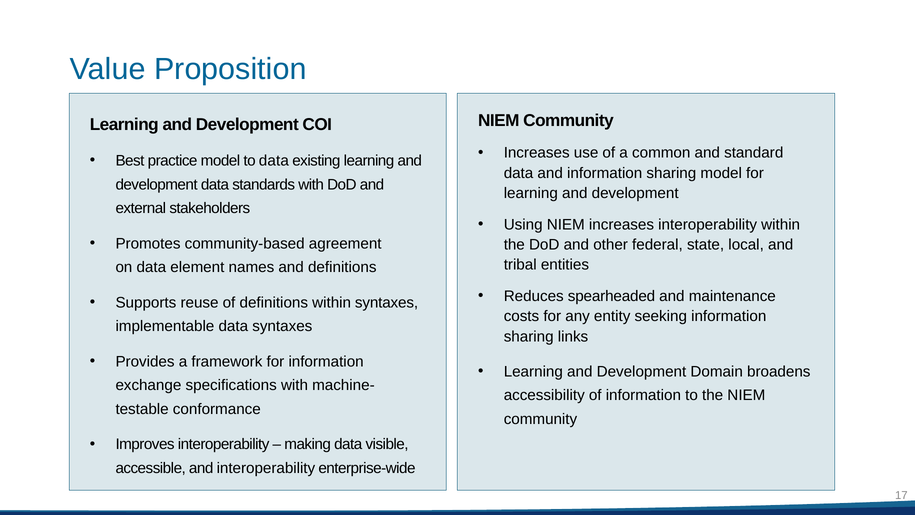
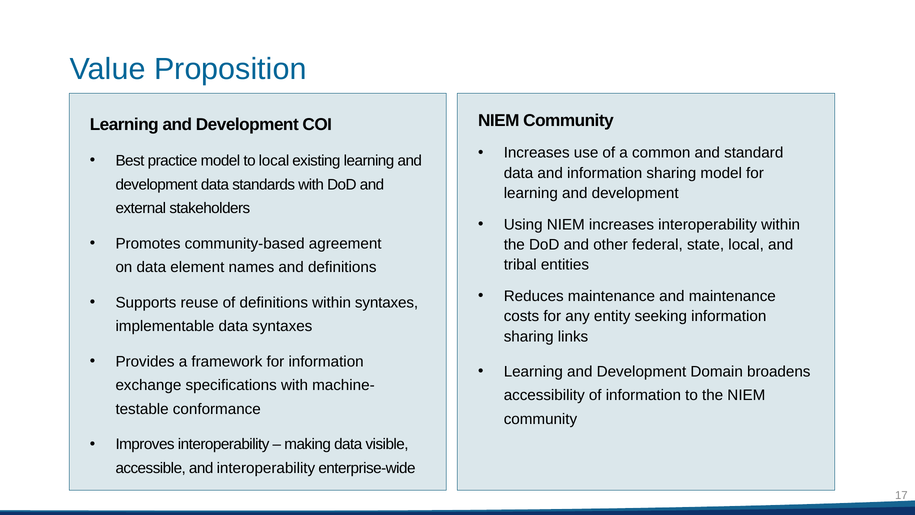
to data: data -> local (274, 161)
Reduces spearheaded: spearheaded -> maintenance (611, 296)
